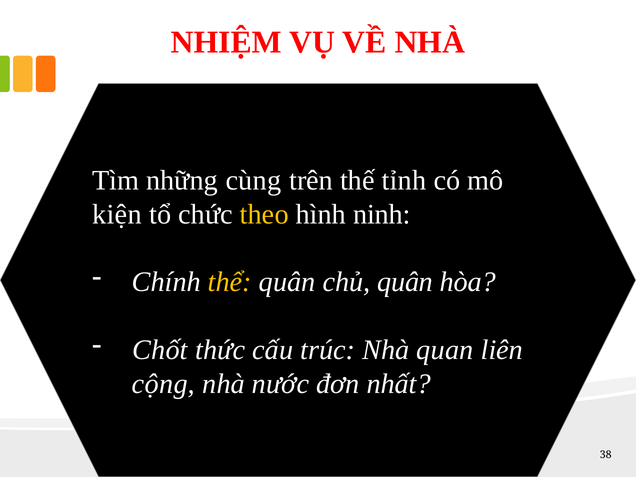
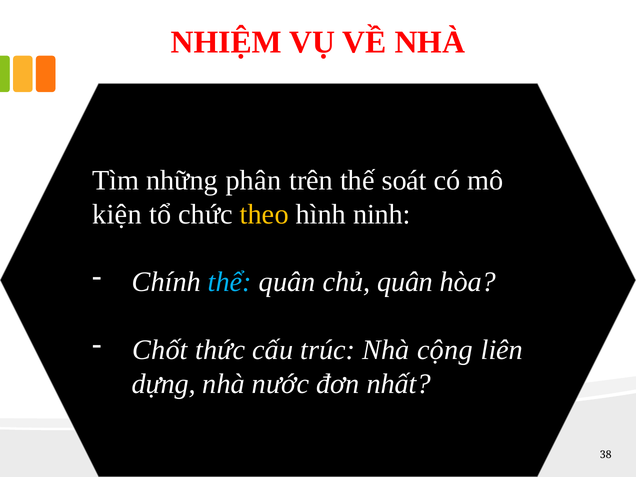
cùng: cùng -> phân (253, 180)
tỉnh: tỉnh -> soát (404, 180)
thể colour: yellow -> light blue (230, 282)
quan: quan -> cộng (445, 350)
cộng: cộng -> dựng (164, 384)
